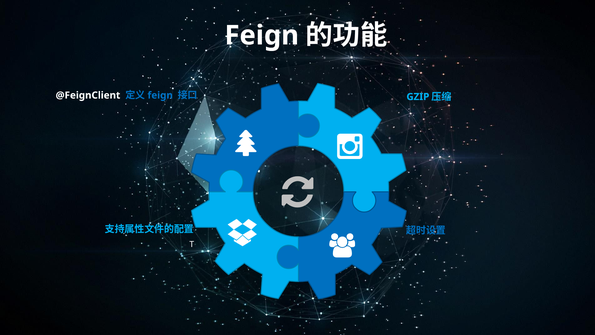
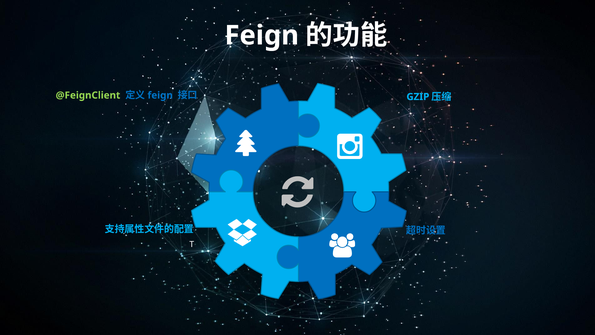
@FeignClient colour: white -> light green (88, 95)
